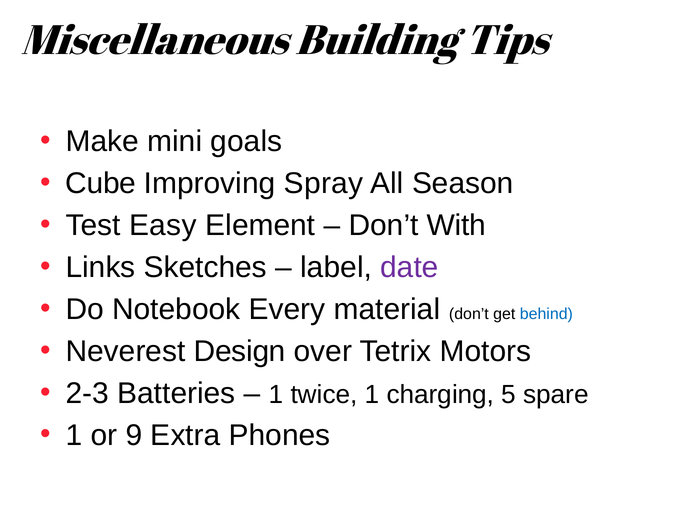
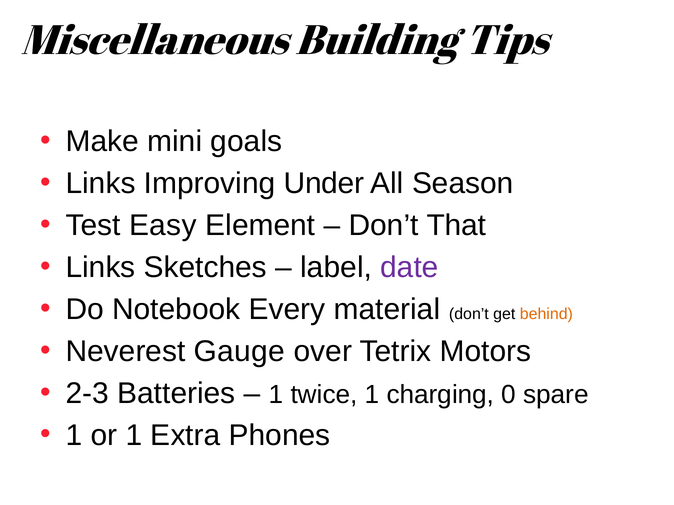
Cube: Cube -> Links (101, 184)
Spray: Spray -> Under (324, 184)
With: With -> That (456, 226)
behind colour: blue -> orange (546, 314)
Design: Design -> Gauge (239, 352)
5: 5 -> 0 (509, 395)
or 9: 9 -> 1 (134, 436)
